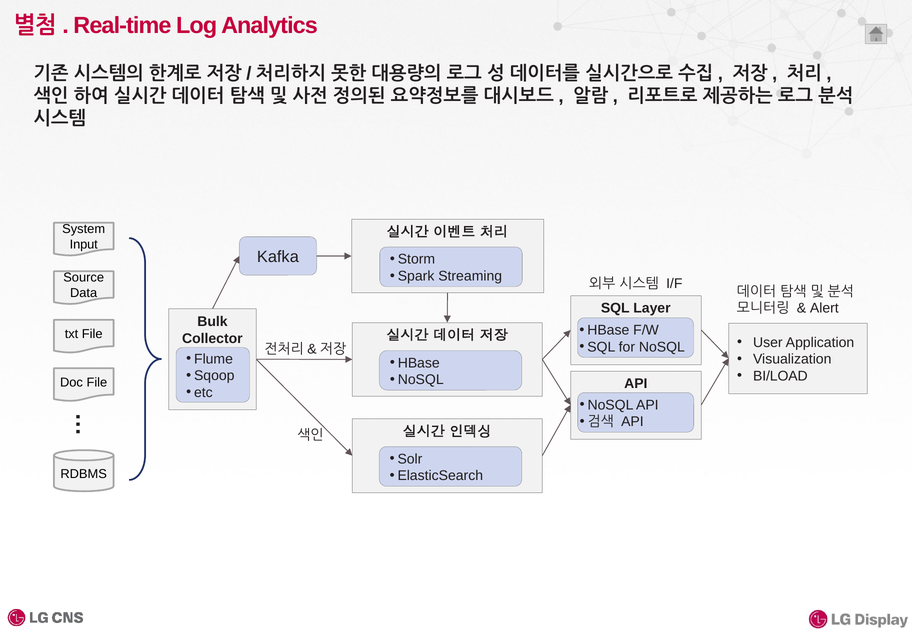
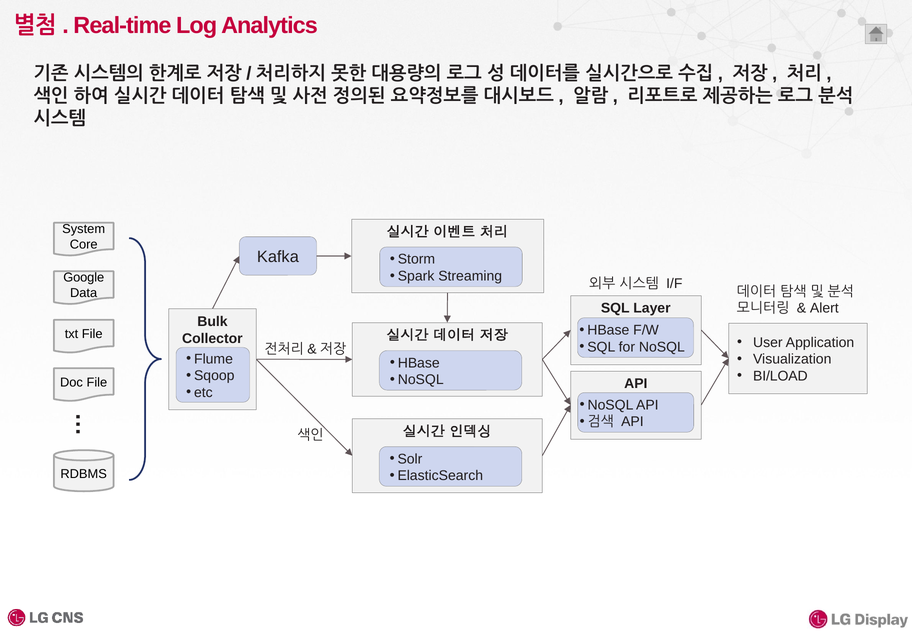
Input: Input -> Core (84, 245)
Source: Source -> Google (84, 278)
